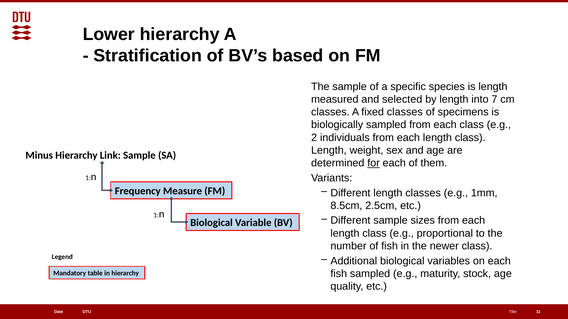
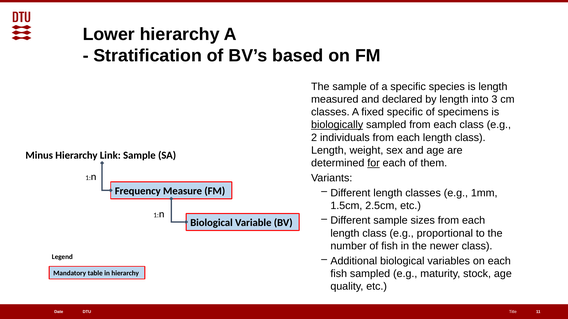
selected: selected -> declared (402, 99)
7: 7 -> 3 (494, 99)
fixed classes: classes -> specific (405, 112)
biologically underline: none -> present (337, 125)
8.5cm: 8.5cm -> 1.5cm (346, 206)
